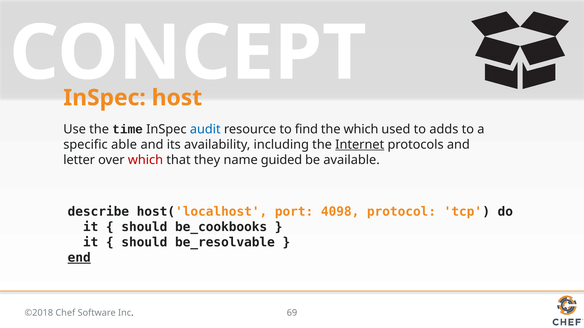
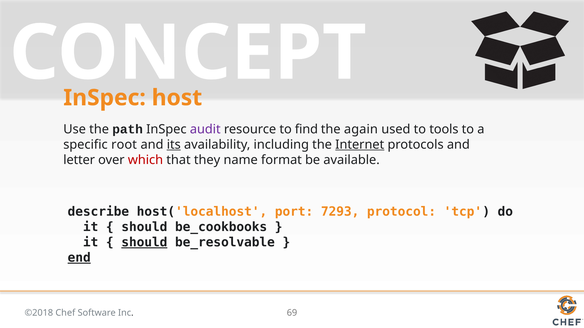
time: time -> path (128, 129)
audit colour: blue -> purple (205, 129)
the which: which -> again (361, 129)
adds: adds -> tools (444, 129)
able: able -> root (124, 145)
its underline: none -> present (174, 145)
guided: guided -> format (281, 160)
4098: 4098 -> 7293 (340, 212)
should underline: none -> present (144, 243)
